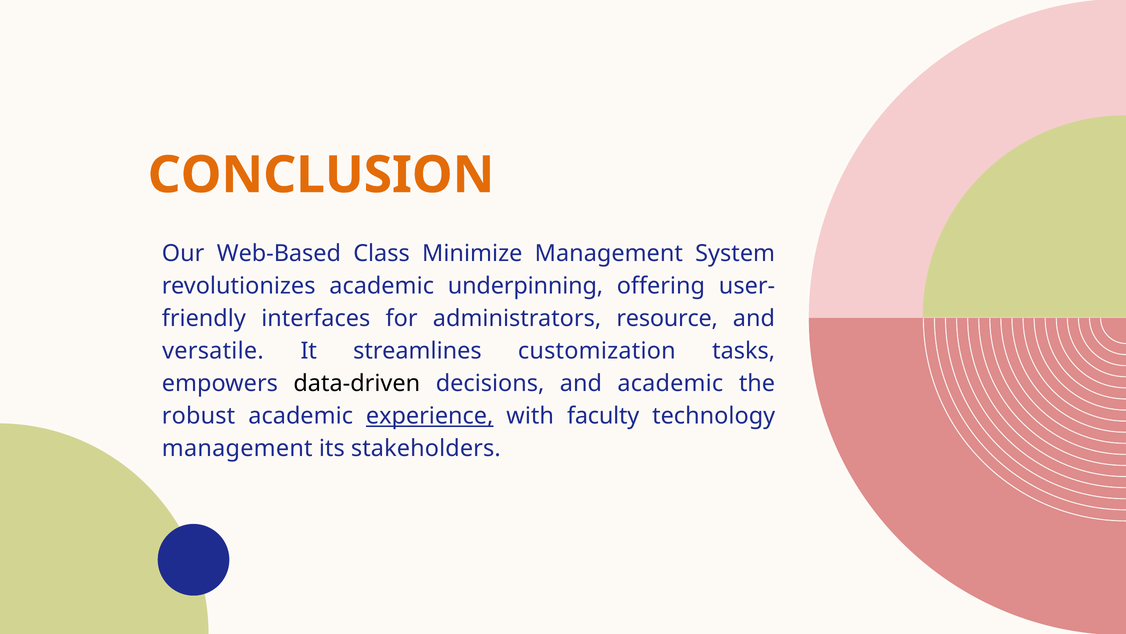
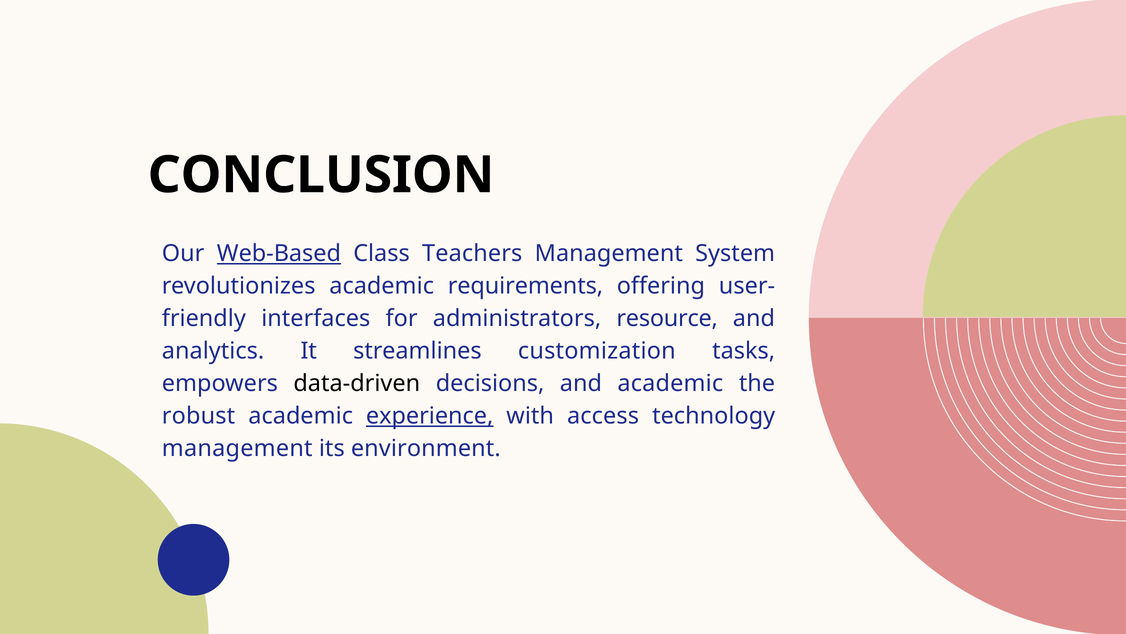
CONCLUSION colour: orange -> black (321, 175)
Web-Based underline: none -> present (279, 253)
Minimize: Minimize -> Teachers (472, 253)
underpinning: underpinning -> requirements (525, 286)
versatile: versatile -> analytics (213, 351)
faculty: faculty -> access (603, 416)
stakeholders: stakeholders -> environment (426, 448)
